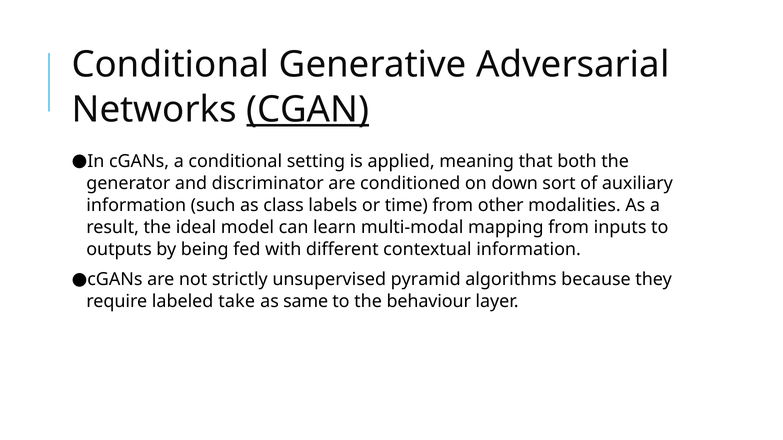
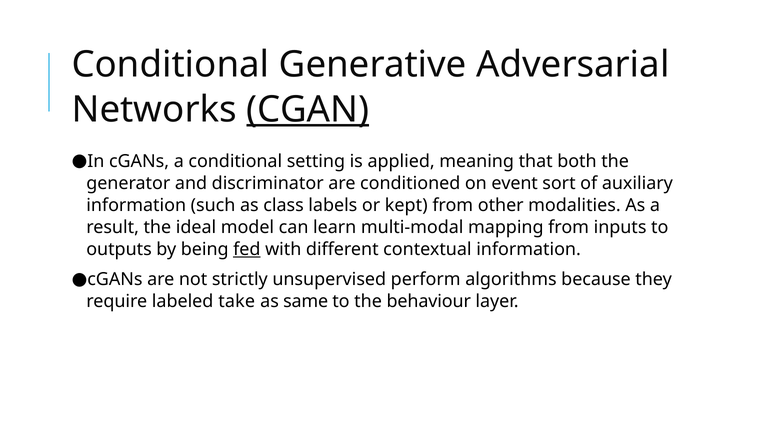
down: down -> event (515, 183)
time: time -> kept (406, 206)
fed underline: none -> present (247, 250)
pyramid: pyramid -> perform (426, 280)
